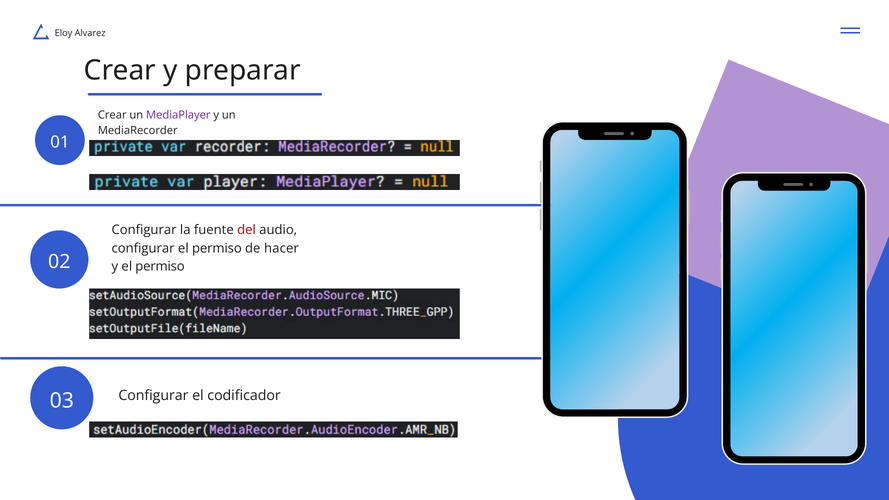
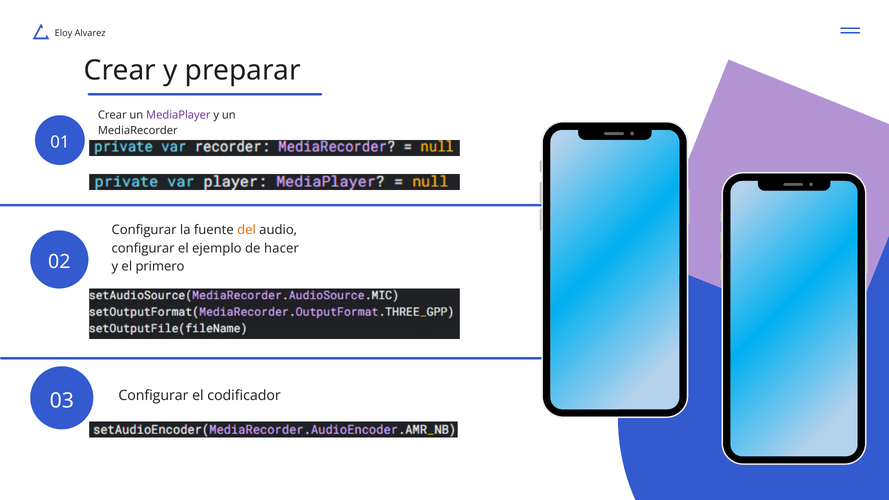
del colour: red -> orange (246, 230)
configurar el permiso: permiso -> ejemplo (217, 248)
y el permiso: permiso -> primero (160, 267)
